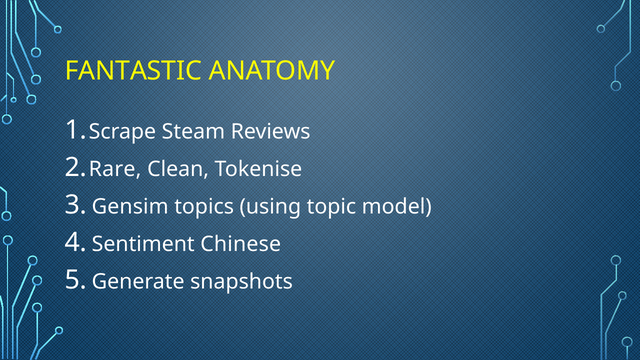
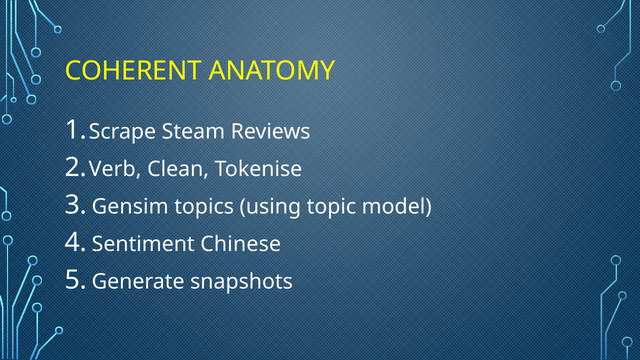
FANTASTIC: FANTASTIC -> COHERENT (133, 71)
Rare: Rare -> Verb (115, 169)
